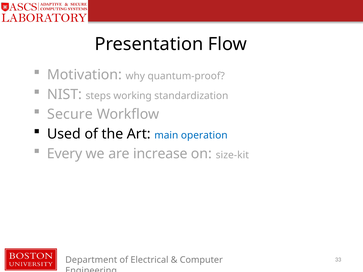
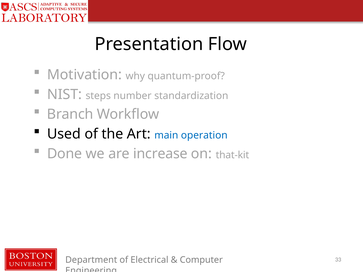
working: working -> number (133, 96)
Secure: Secure -> Branch (70, 114)
Every: Every -> Done (65, 154)
size-kit: size-kit -> that-kit (232, 155)
